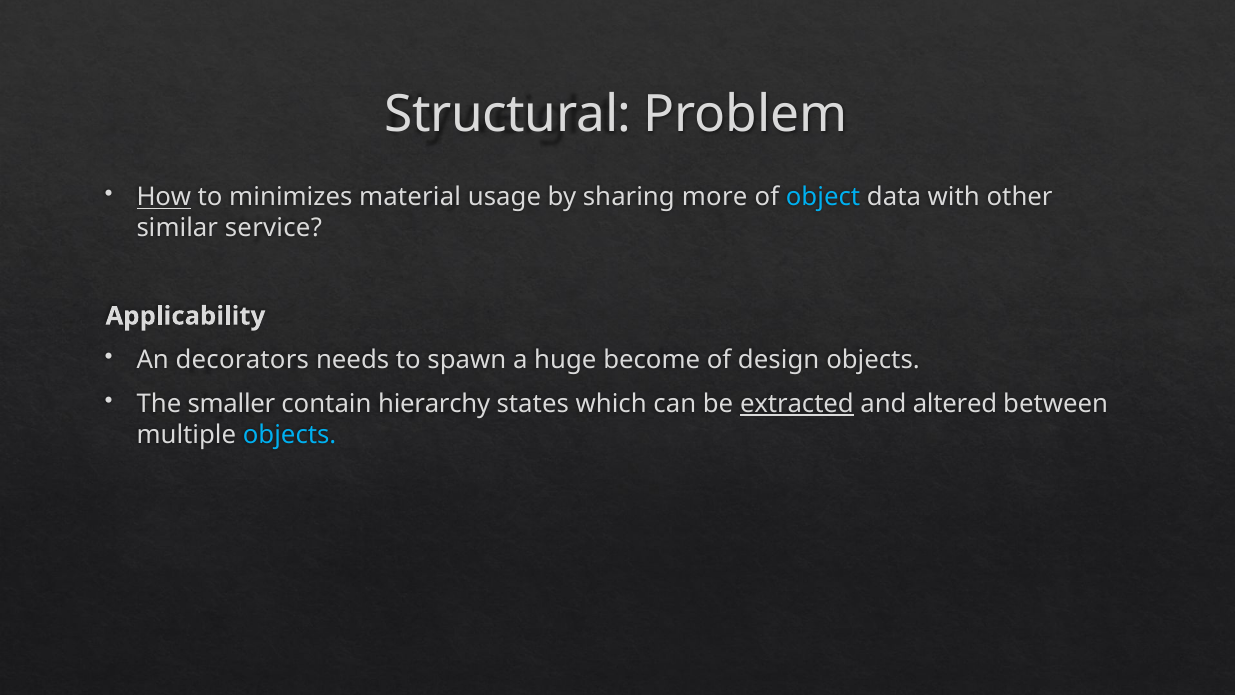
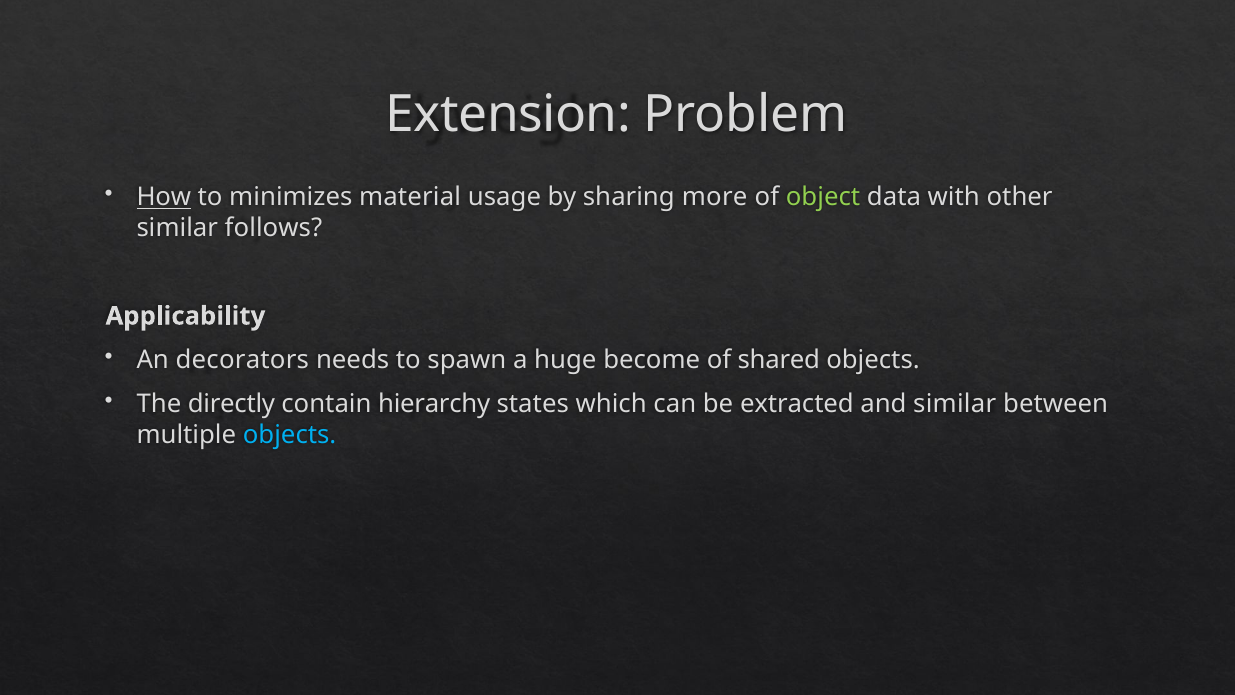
Structural: Structural -> Extension (508, 114)
object colour: light blue -> light green (823, 197)
service: service -> follows (273, 228)
design: design -> shared (779, 360)
smaller: smaller -> directly (231, 403)
extracted underline: present -> none (797, 403)
and altered: altered -> similar (955, 403)
